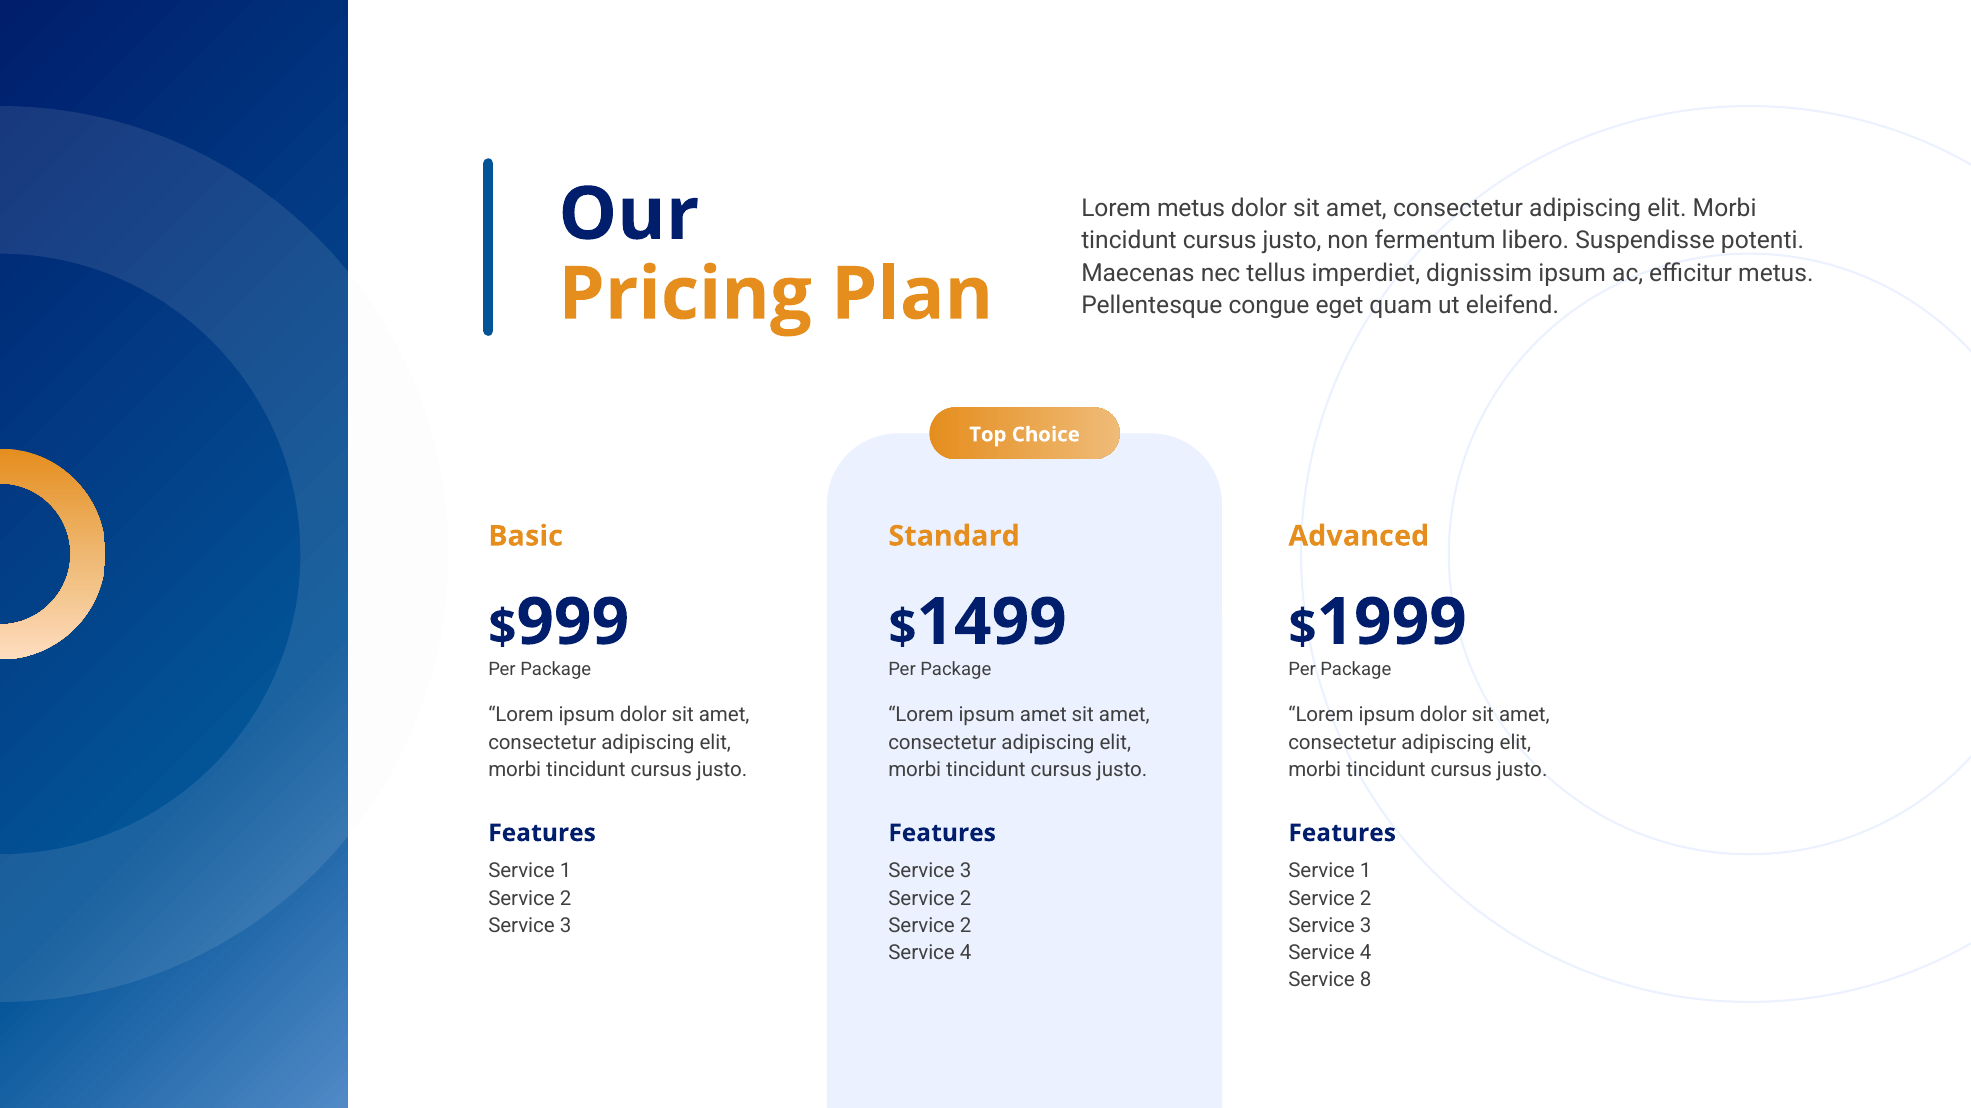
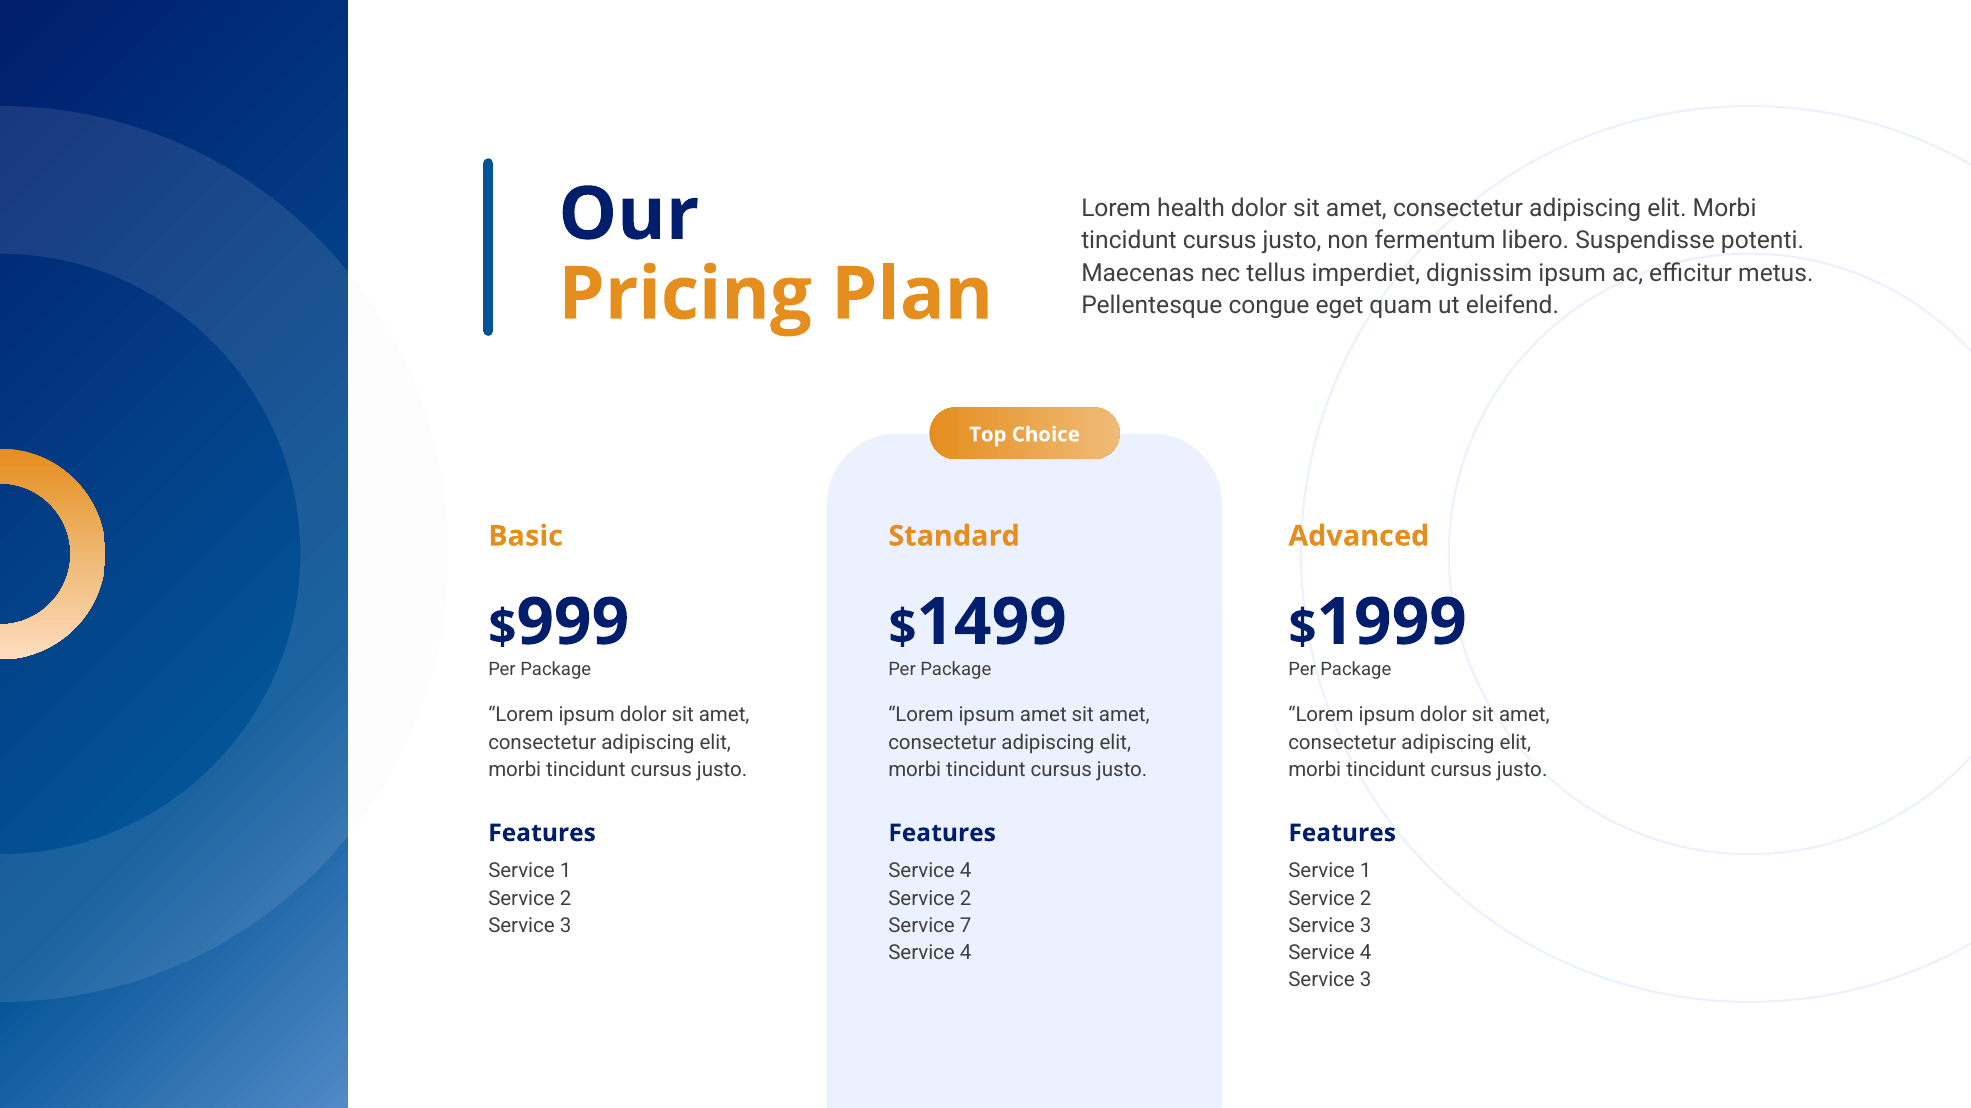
Lorem metus: metus -> health (1191, 208)
3: 3 -> 4 (966, 872)
2: 2 -> 7 (966, 926)
8: 8 -> 3 (1366, 980)
